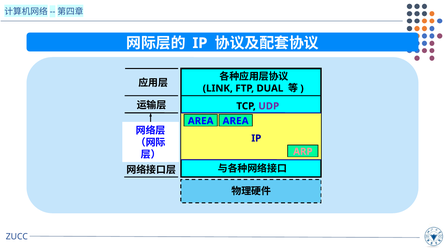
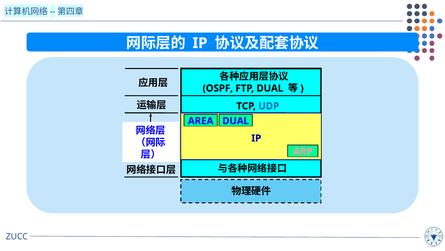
LINK: LINK -> OSPF (218, 88)
UDP colour: purple -> blue (269, 106)
AREA: AREA -> DUAL (236, 121)
